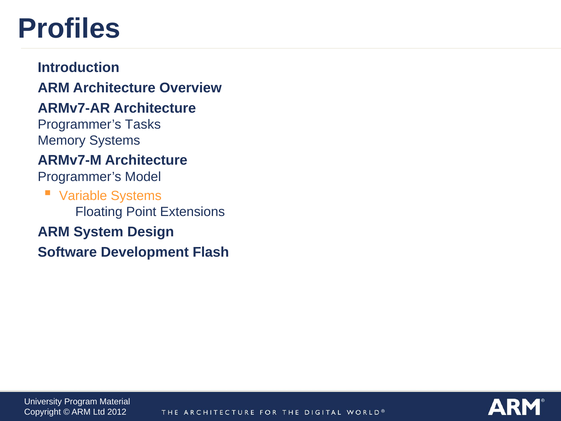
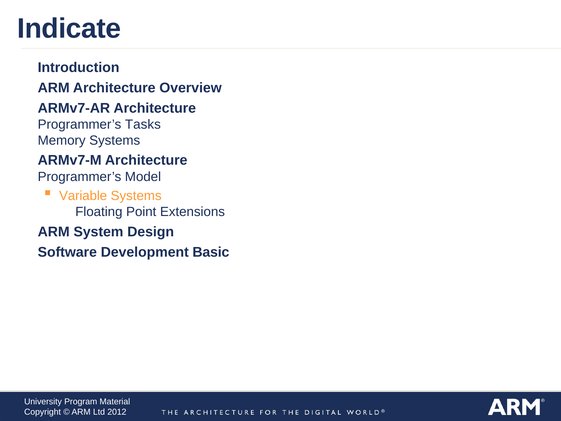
Profiles: Profiles -> Indicate (69, 28)
Flash: Flash -> Basic (211, 252)
